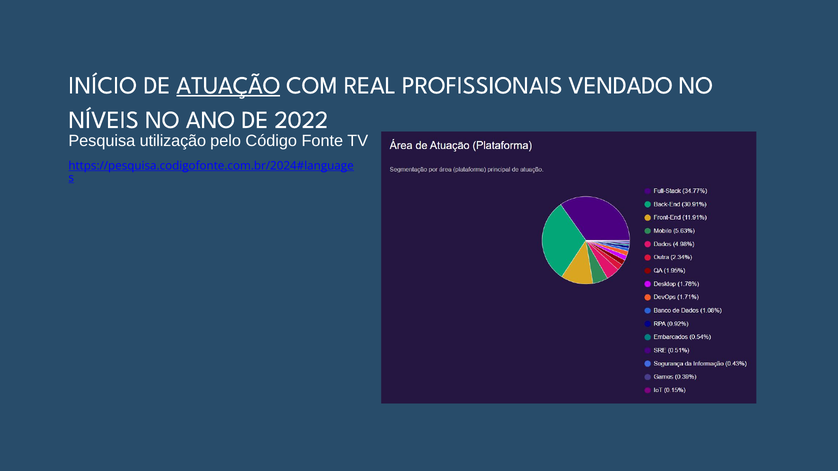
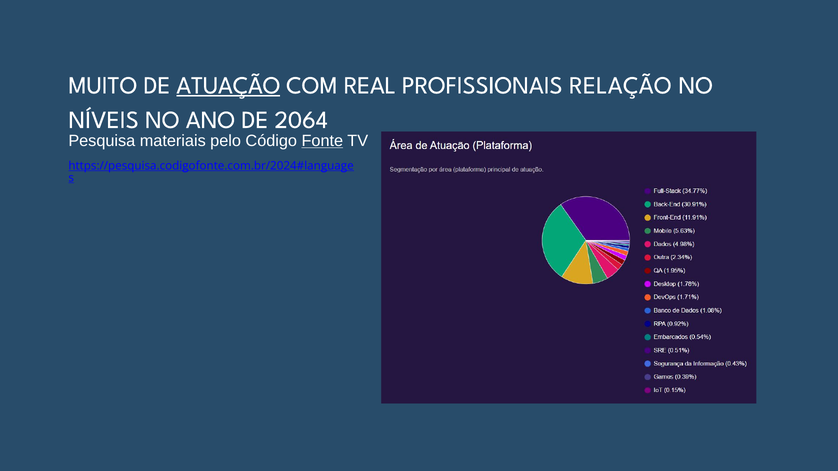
INÍCIO: INÍCIO -> MUITO (103, 85)
VENDADO: VENDADO -> RELAÇÃO (620, 85)
2022: 2022 -> 2064 (301, 120)
utilização: utilização -> materiais (173, 141)
Fonte underline: none -> present (322, 141)
